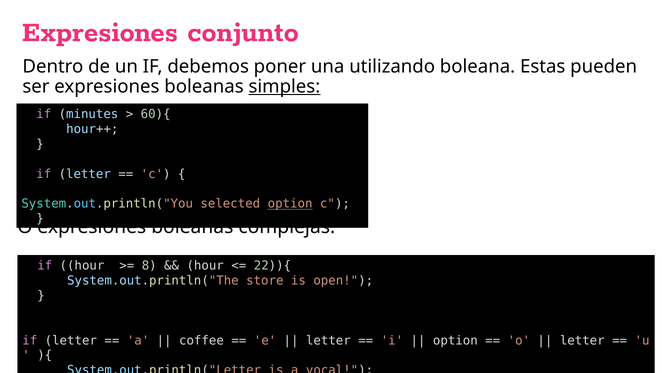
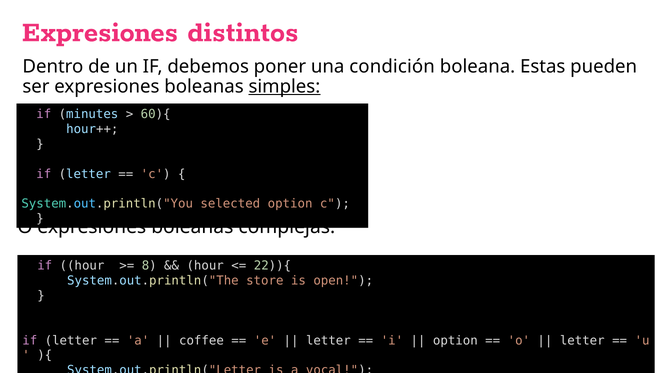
conjunto: conjunto -> distintos (243, 31)
utilizando: utilizando -> condición (392, 66)
option underline: present -> none (290, 204)
